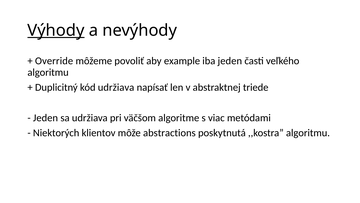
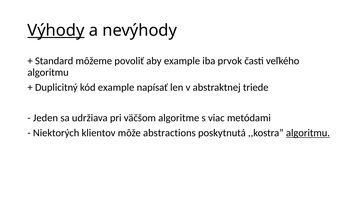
Override: Override -> Standard (54, 61)
iba jeden: jeden -> prvok (230, 61)
kód udržiava: udržiava -> example (116, 87)
algoritmu underline: none -> present (308, 133)
